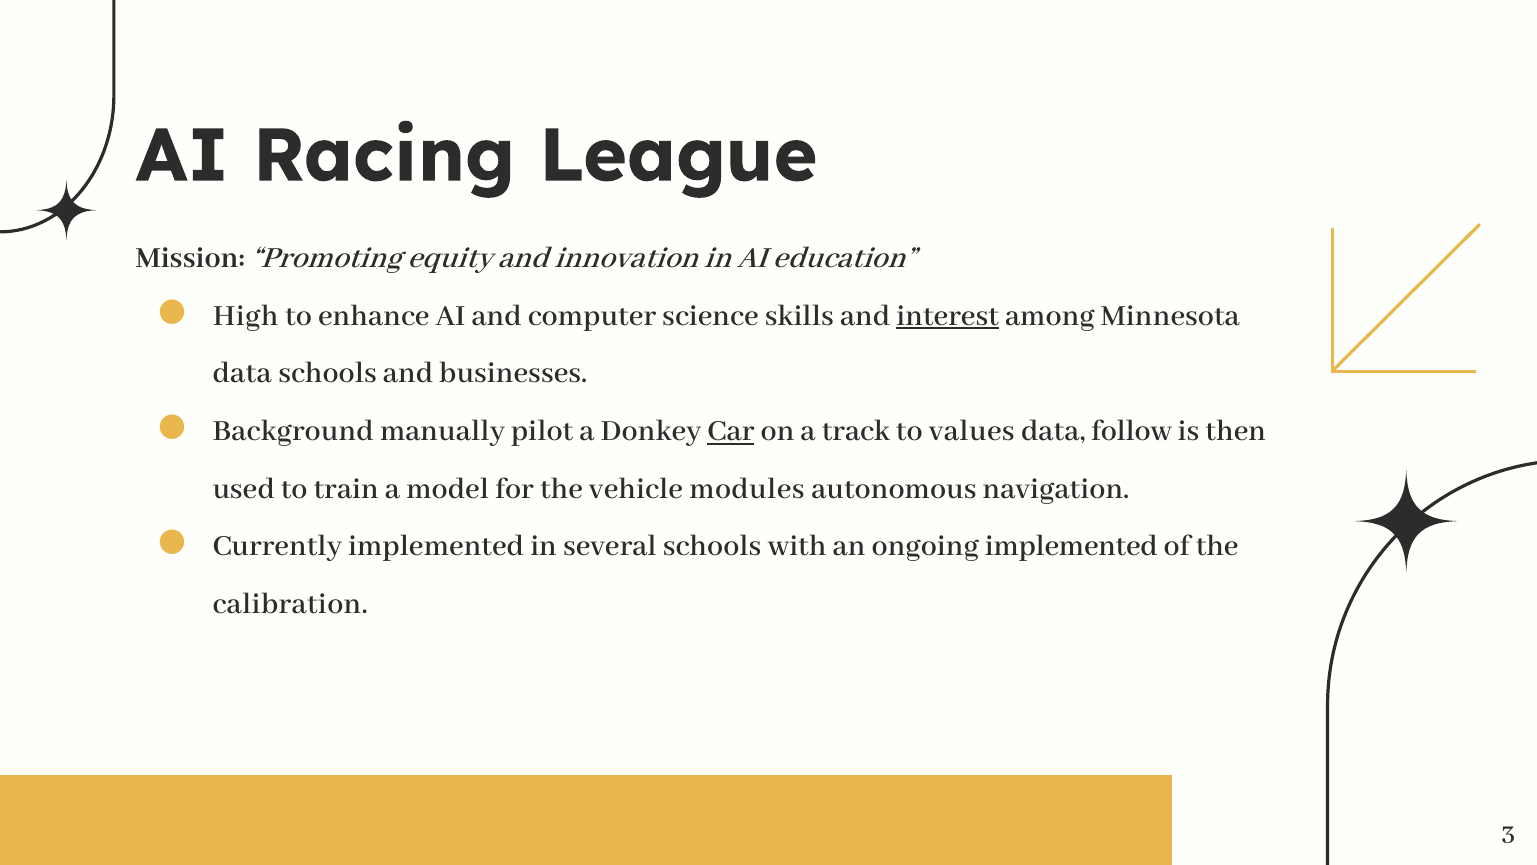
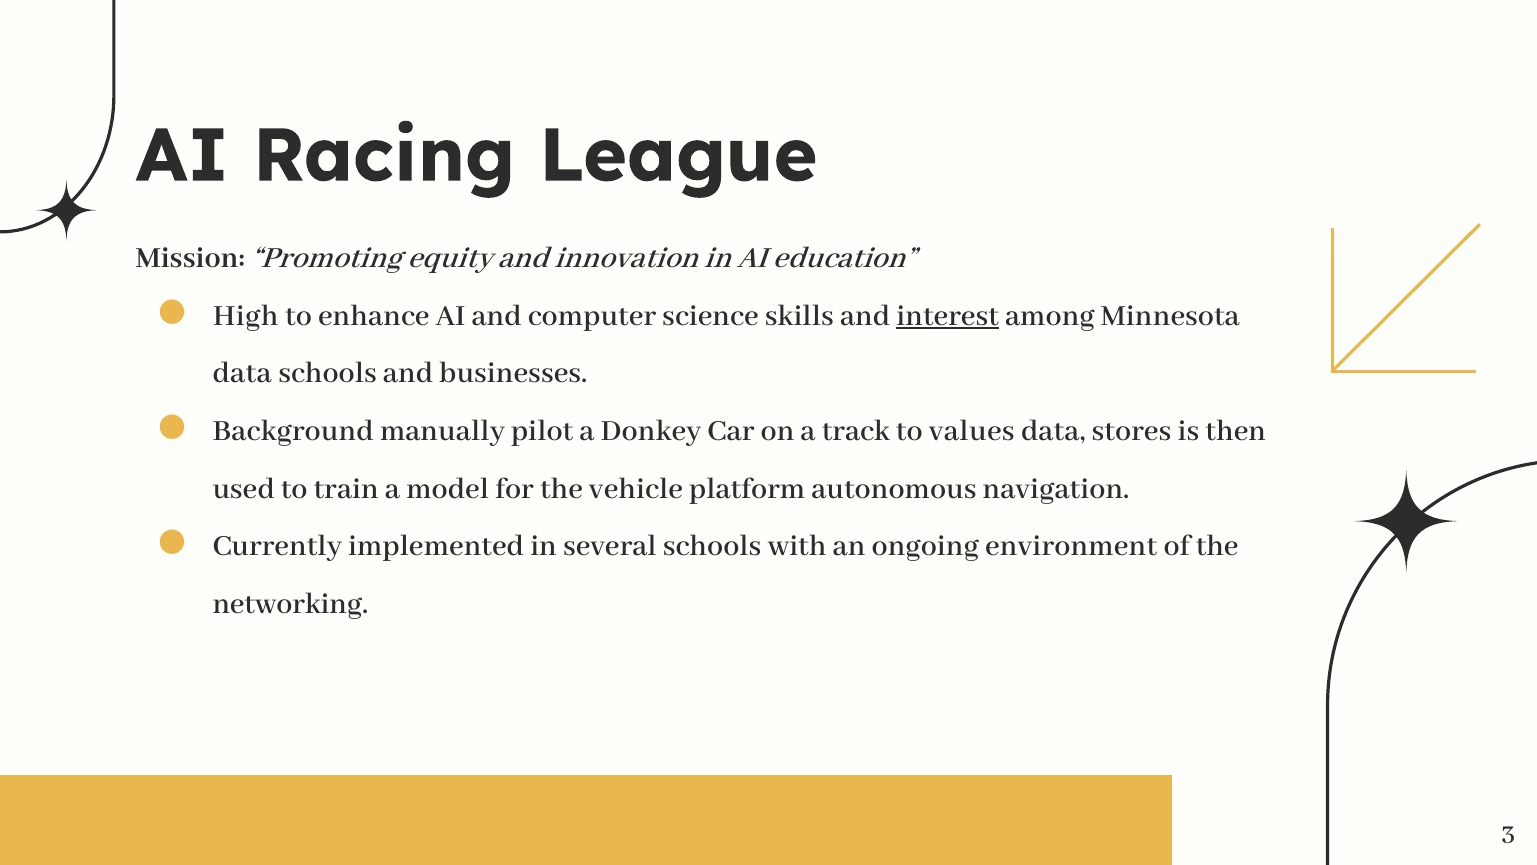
Car underline: present -> none (731, 430)
follow: follow -> stores (1132, 430)
modules: modules -> platform (747, 487)
ongoing implemented: implemented -> environment (1071, 545)
calibration: calibration -> networking (290, 603)
